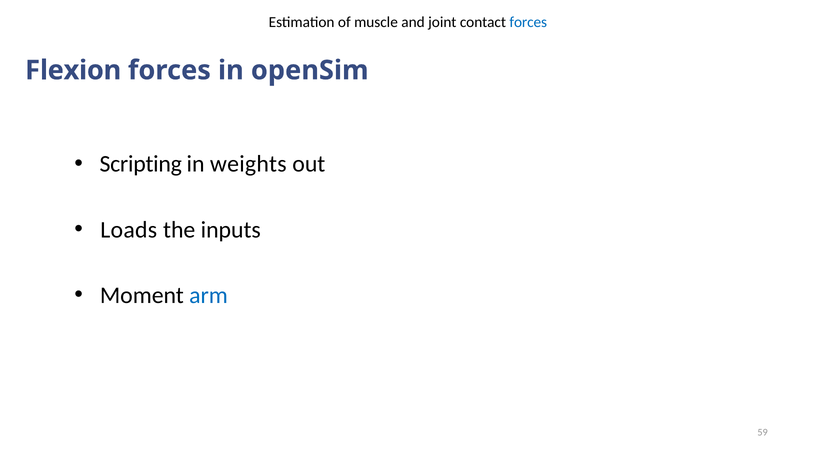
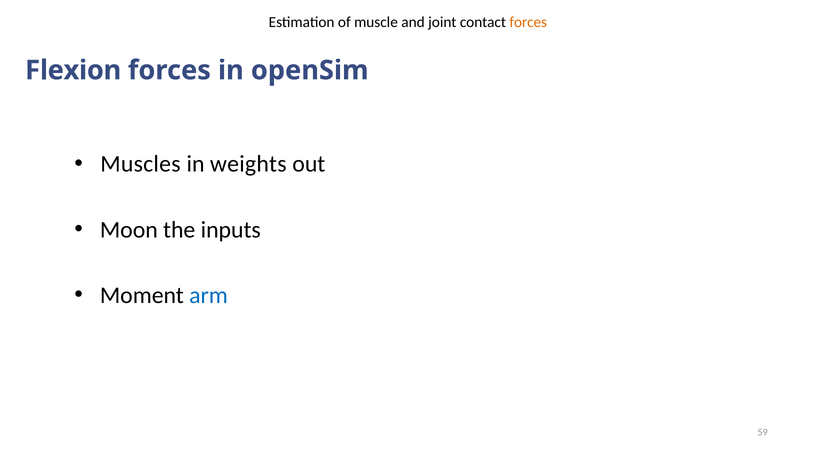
forces colour: blue -> orange (528, 22)
Scripting: Scripting -> Muscles (140, 164)
Loads: Loads -> Moon (129, 230)
